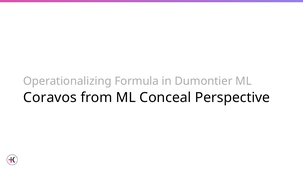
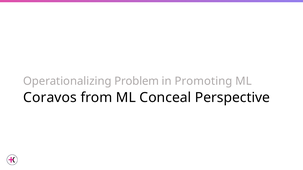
Formula: Formula -> Problem (137, 81)
Dumontier: Dumontier -> Promoting (203, 81)
